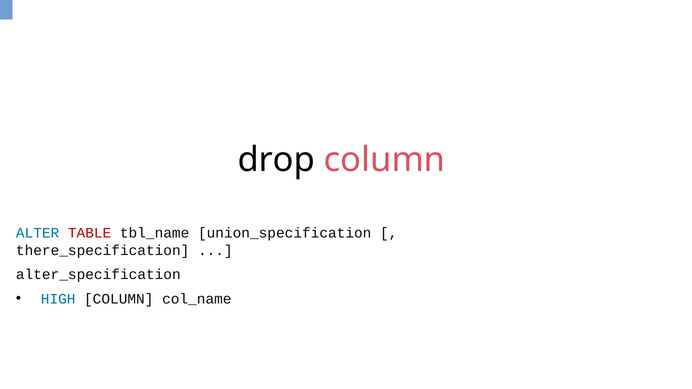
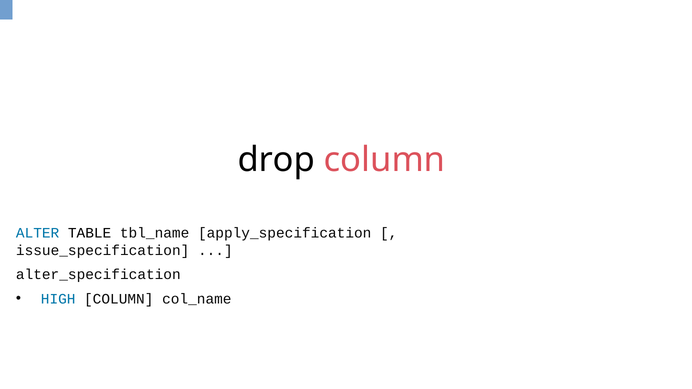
TABLE colour: red -> black (90, 233)
union_specification: union_specification -> apply_specification (285, 233)
there_specification: there_specification -> issue_specification (103, 251)
